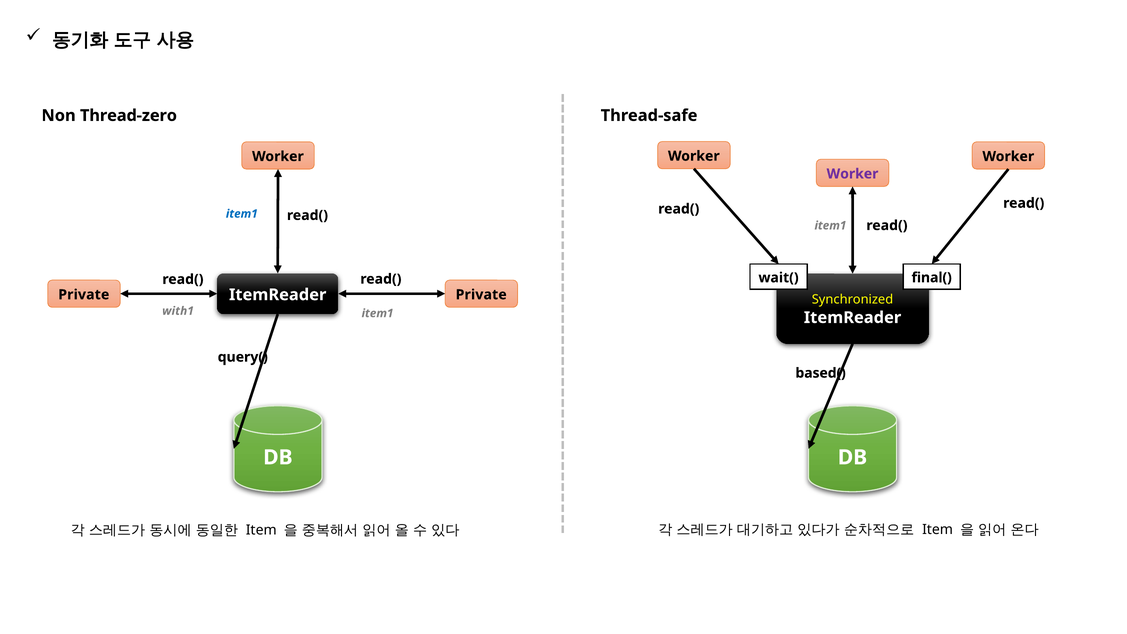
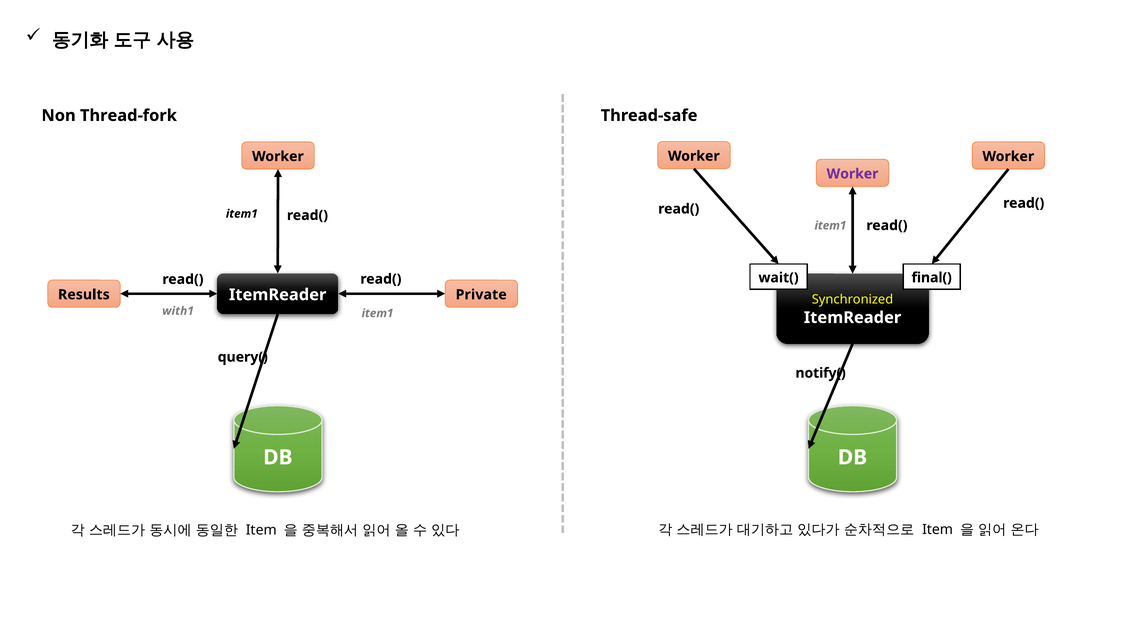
Thread-zero: Thread-zero -> Thread-fork (128, 116)
item1 colour: blue -> black (242, 214)
Private: Private -> Results (84, 295)
based(: based( -> notify( (821, 373)
